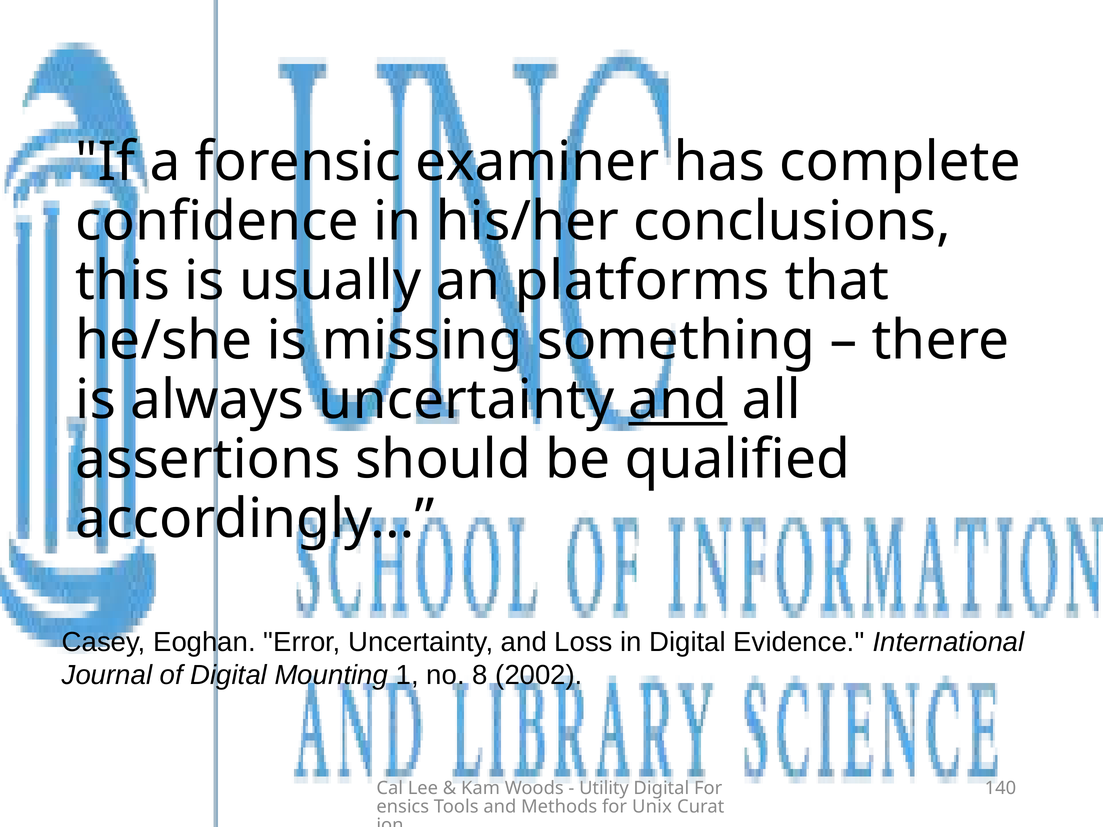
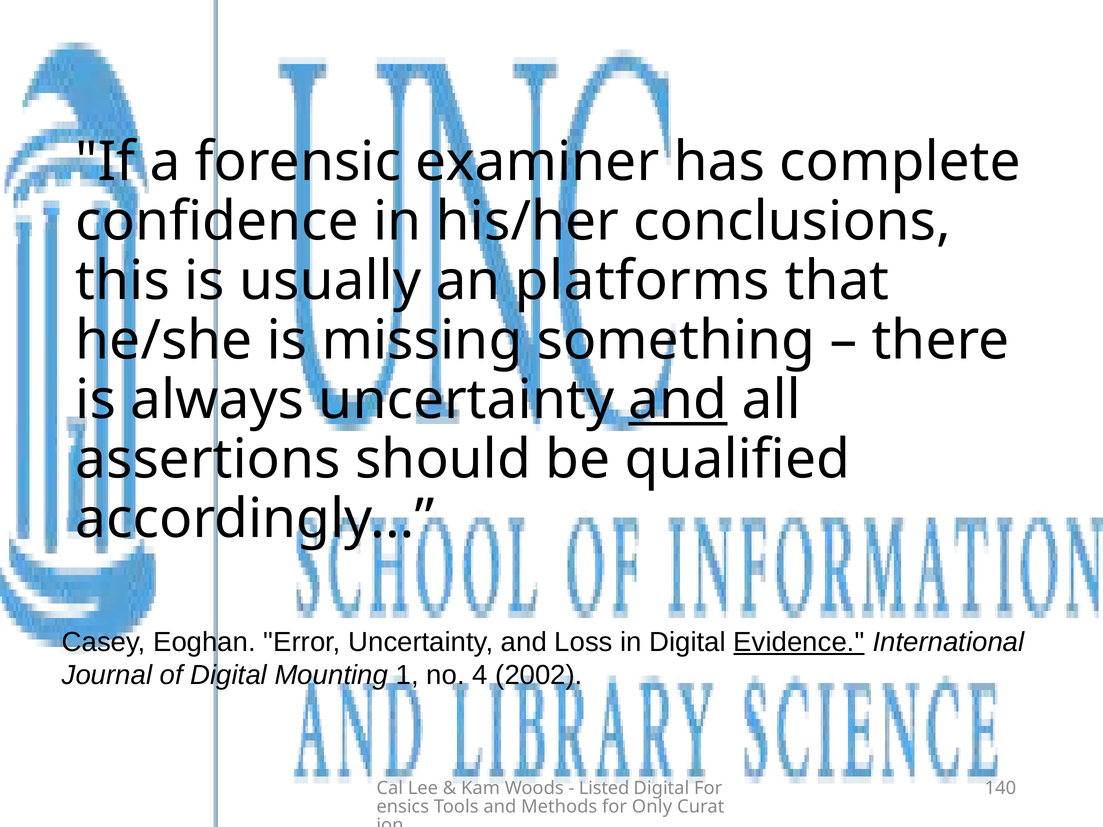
Evidence underline: none -> present (799, 642)
8: 8 -> 4 (480, 675)
Utility: Utility -> Listed (604, 789)
Unix: Unix -> Only (652, 807)
